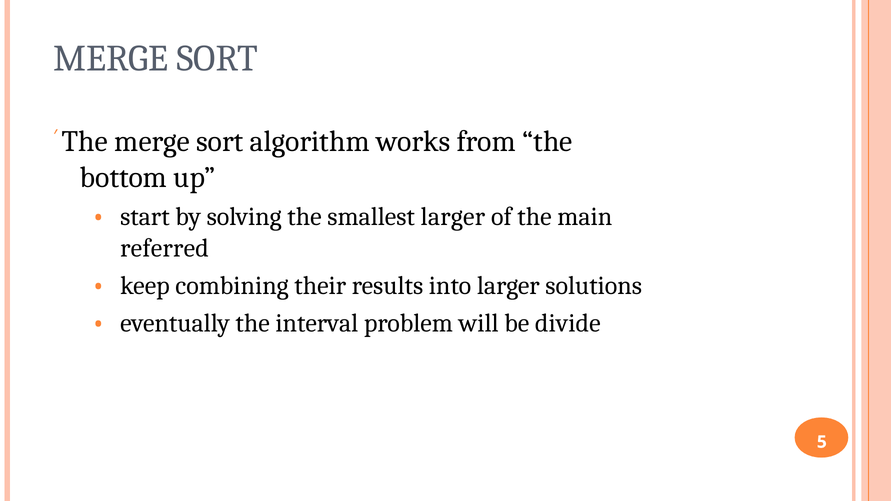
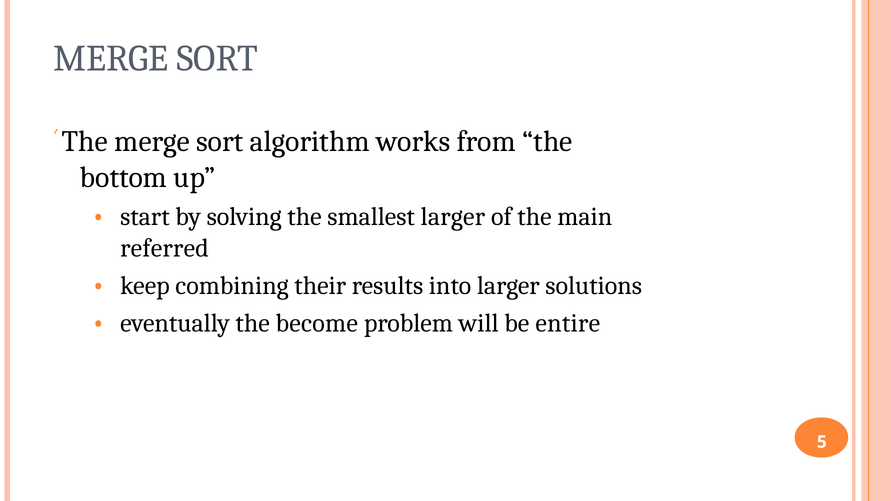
interval: interval -> become (317, 323)
divide: divide -> entire (568, 323)
